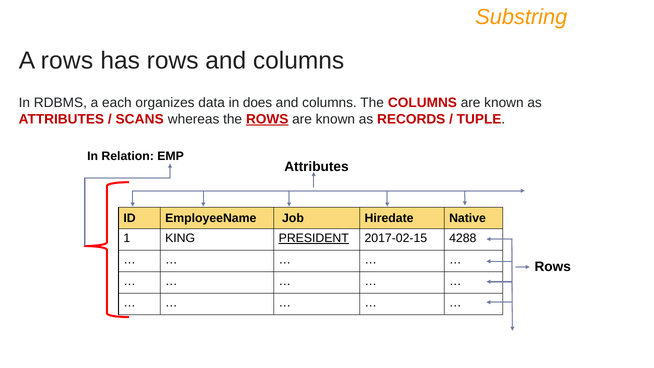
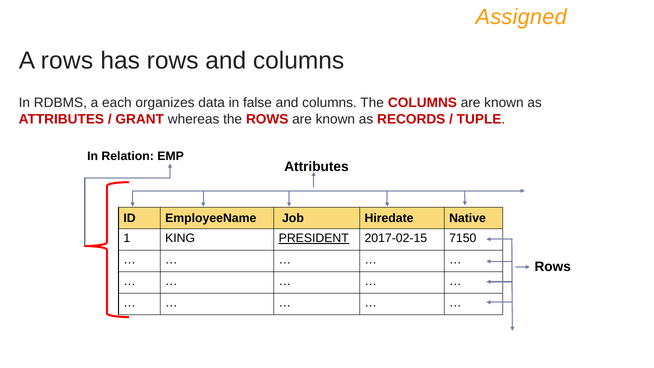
Substring: Substring -> Assigned (521, 17)
does: does -> false (257, 103)
SCANS: SCANS -> GRANT (140, 119)
ROWS underline: present -> none (267, 119)
4288: 4288 -> 7150 (463, 238)
